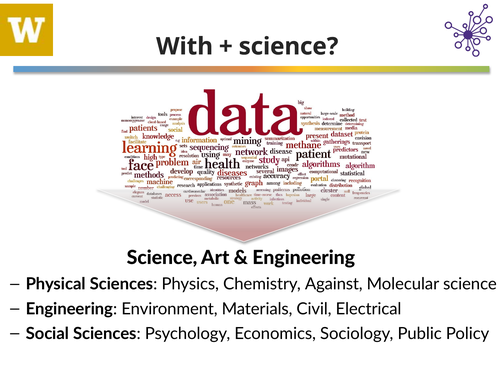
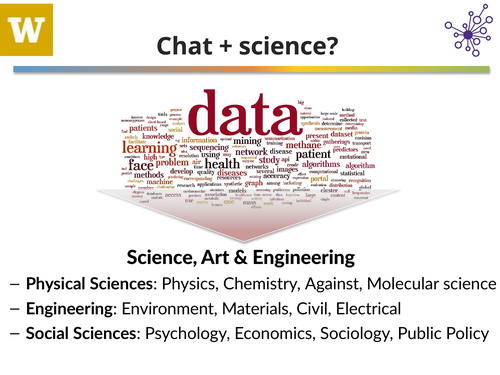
With: With -> Chat (184, 46)
